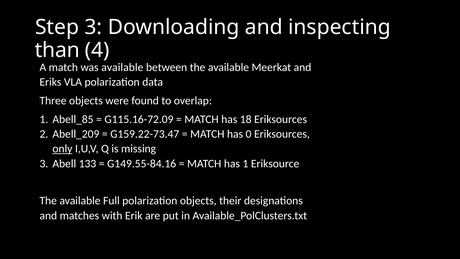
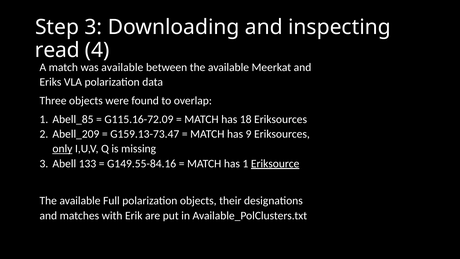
than: than -> read (57, 50)
G159.22-73.47: G159.22-73.47 -> G159.13-73.47 (145, 134)
0: 0 -> 9 (249, 134)
Eriksource underline: none -> present (275, 163)
